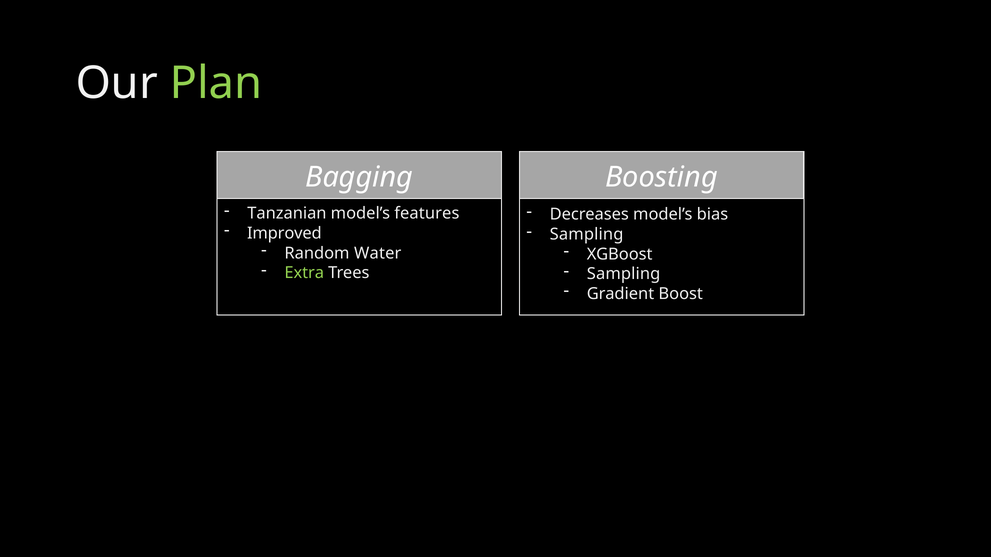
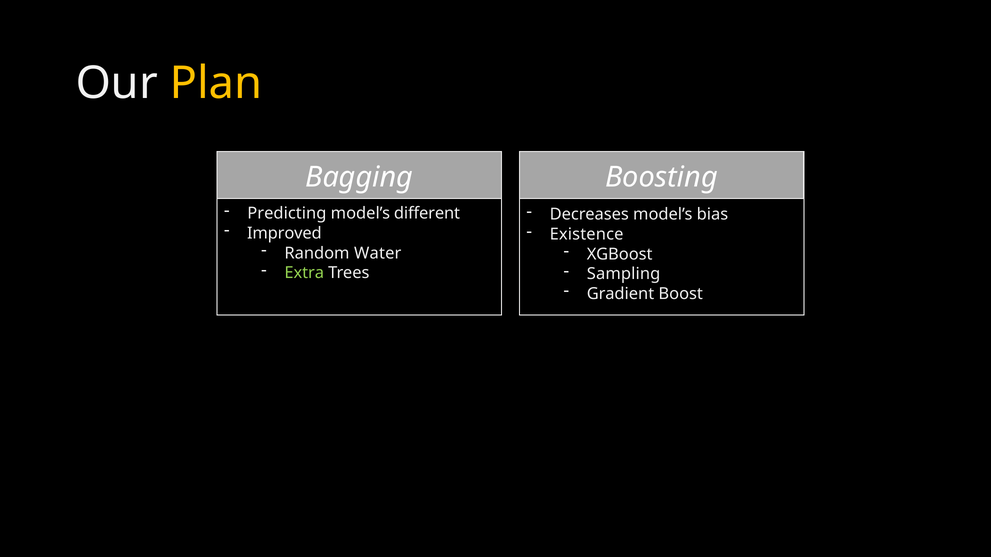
Plan colour: light green -> yellow (216, 83)
Tanzanian: Tanzanian -> Predicting (287, 214)
features: features -> different (427, 214)
Sampling: Sampling -> Existence (587, 234)
